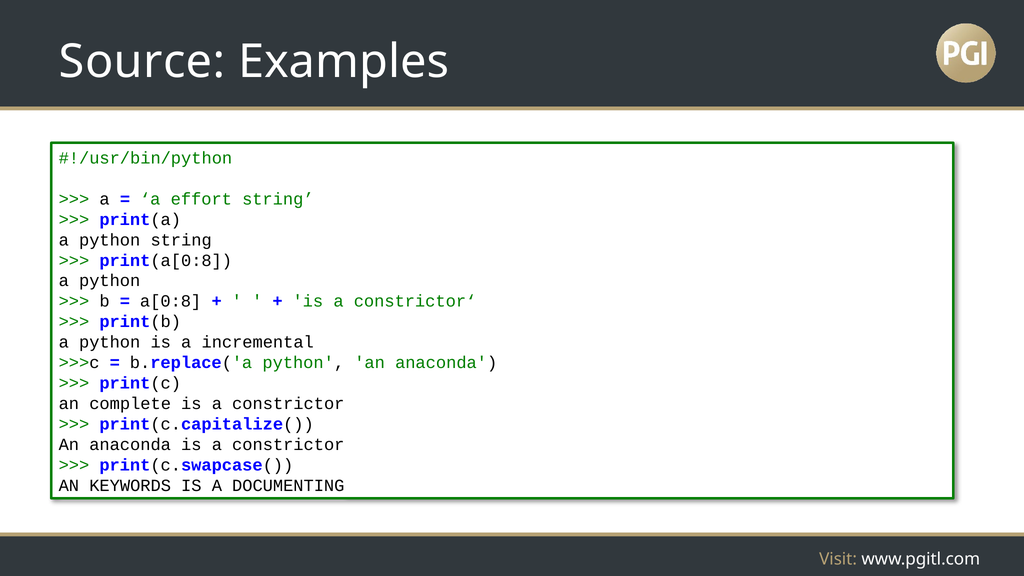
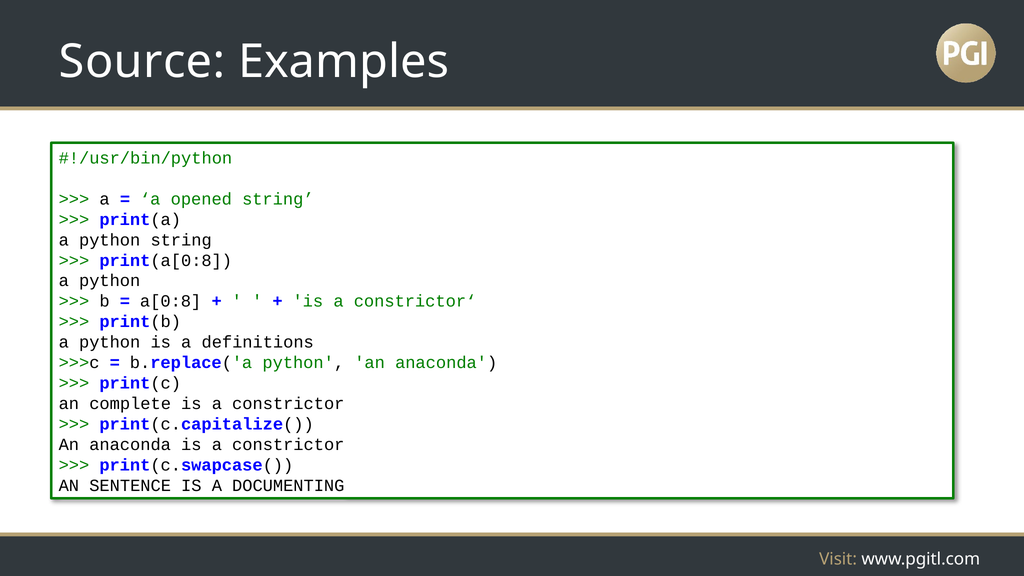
effort: effort -> opened (201, 199)
incremental: incremental -> definitions (258, 342)
KEYWORDS: KEYWORDS -> SENTENCE (130, 486)
